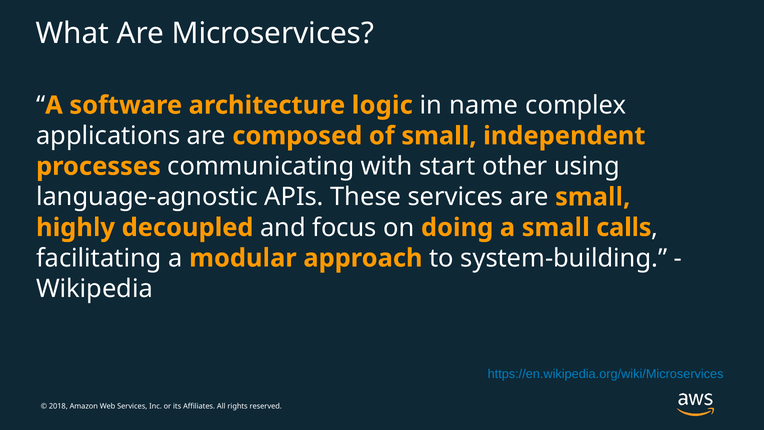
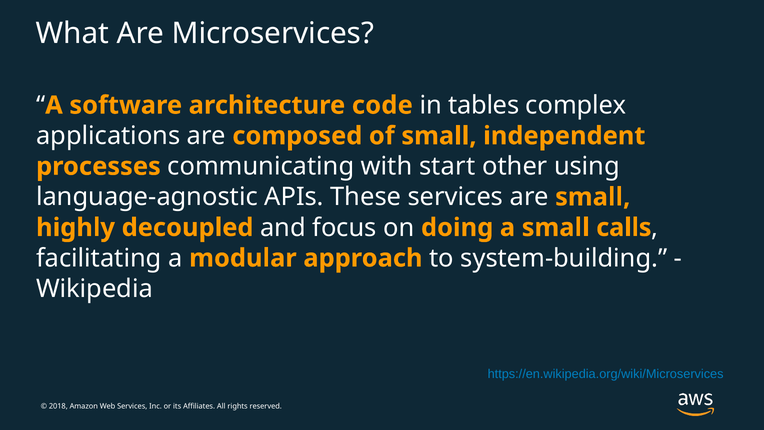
logic: logic -> code (382, 105)
name: name -> tables (484, 105)
